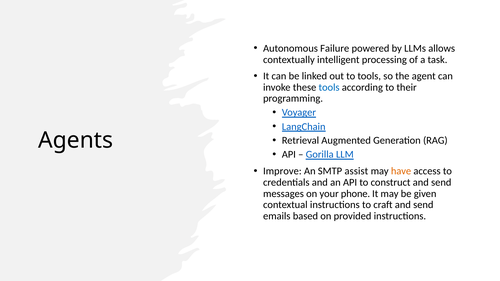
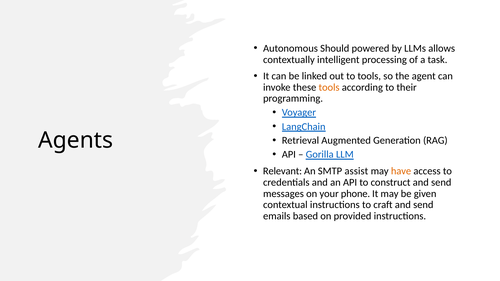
Failure: Failure -> Should (335, 48)
tools colour: blue -> orange (329, 87)
Improve: Improve -> Relevant (282, 171)
